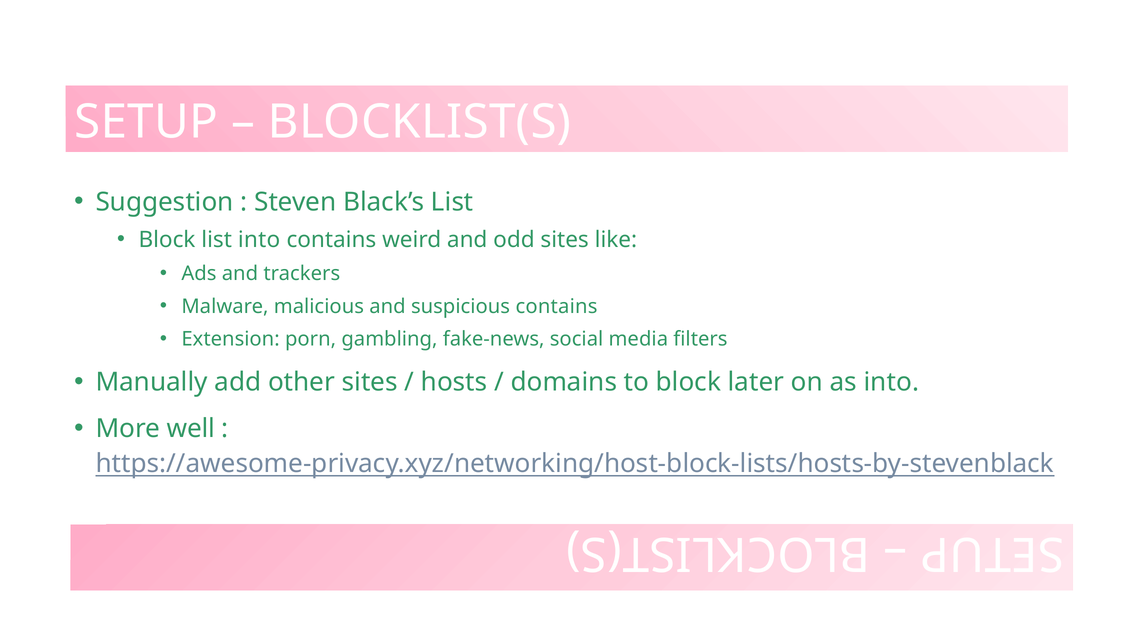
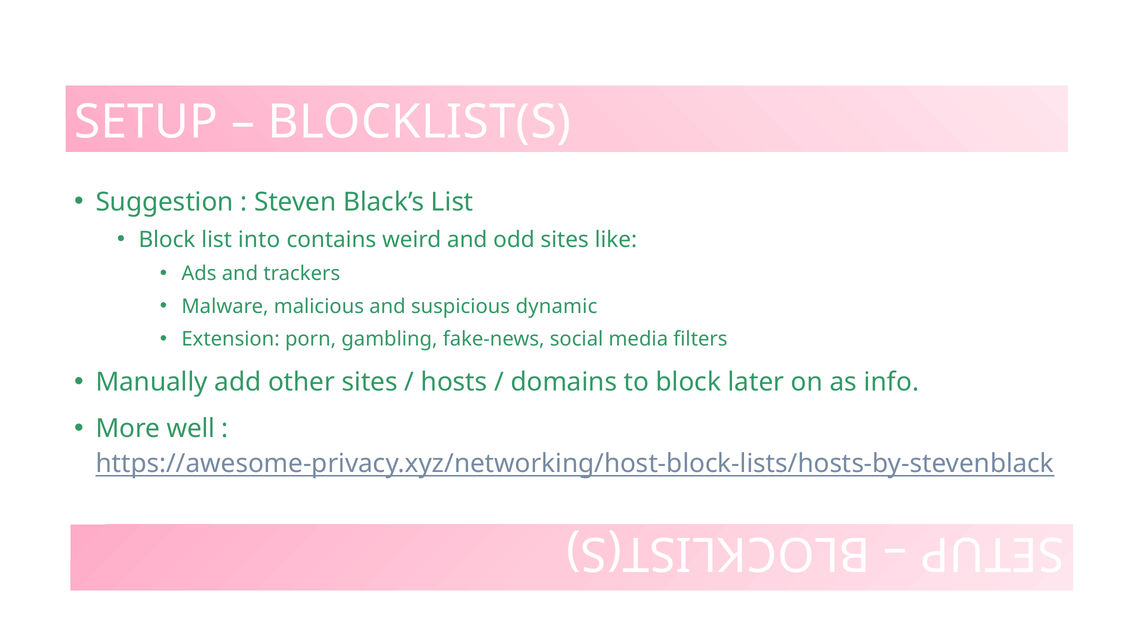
suspicious contains: contains -> dynamic (557, 306)
as into: into -> info (891, 382)
